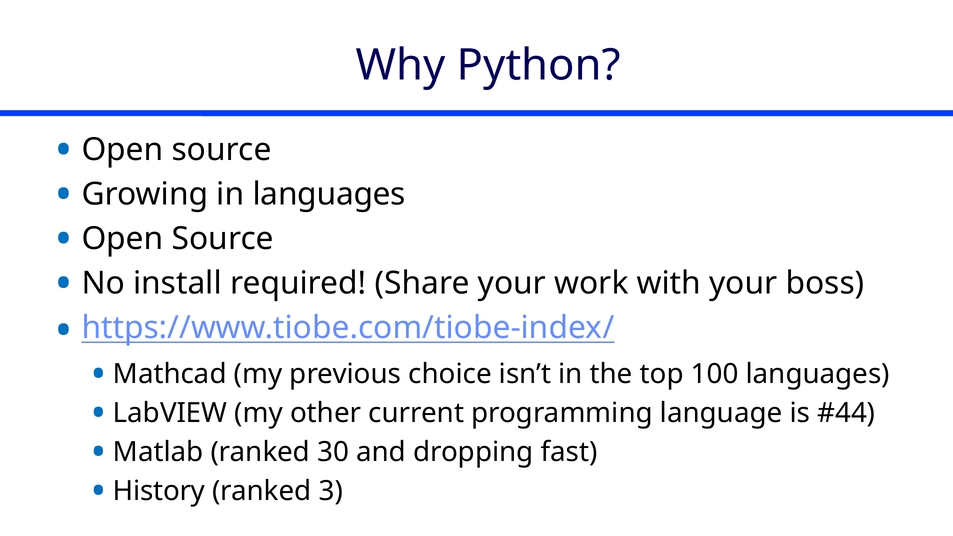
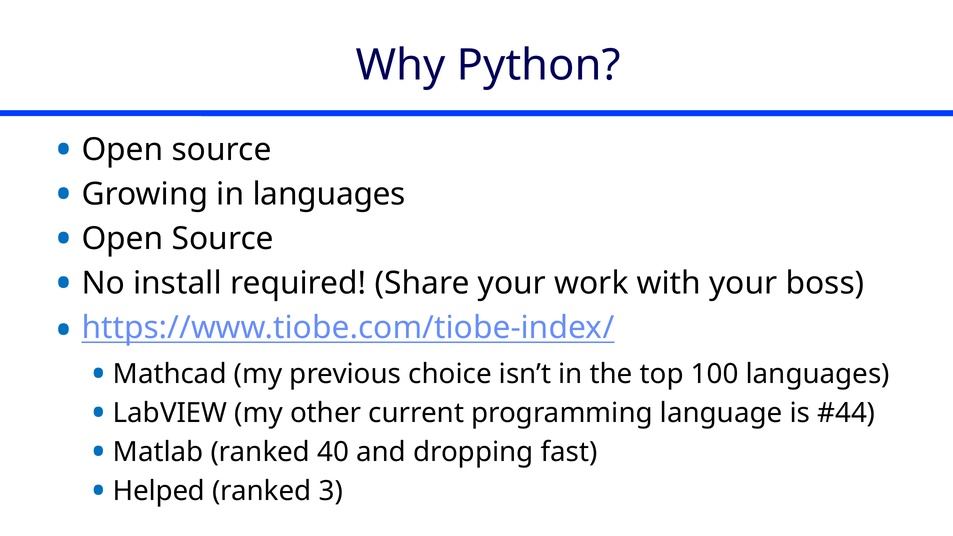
30: 30 -> 40 (333, 452)
History: History -> Helped (159, 491)
